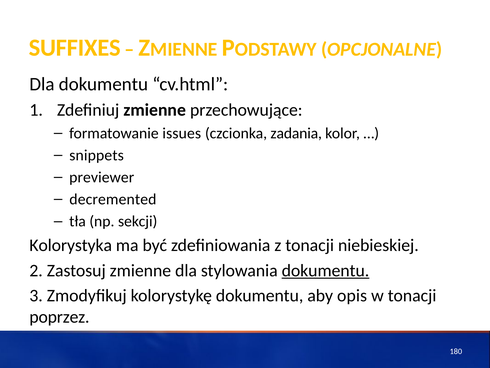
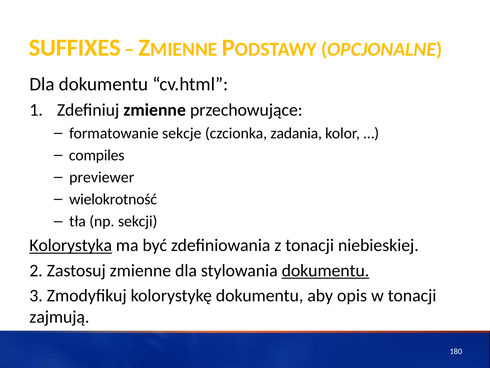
issues: issues -> sekcje (182, 133)
snippets: snippets -> compiles (97, 155)
decremented: decremented -> wielokrotność (113, 199)
Kolorystyka underline: none -> present (71, 245)
poprzez: poprzez -> zajmują (59, 316)
